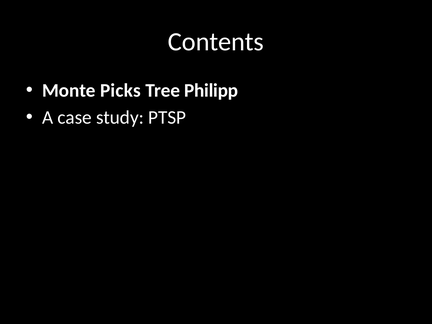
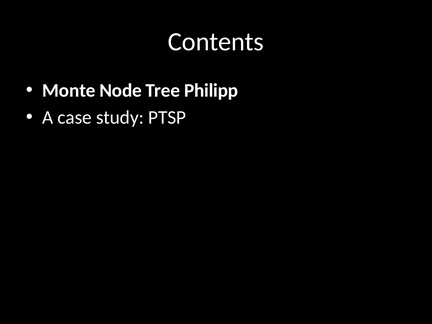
Picks: Picks -> Node (121, 91)
